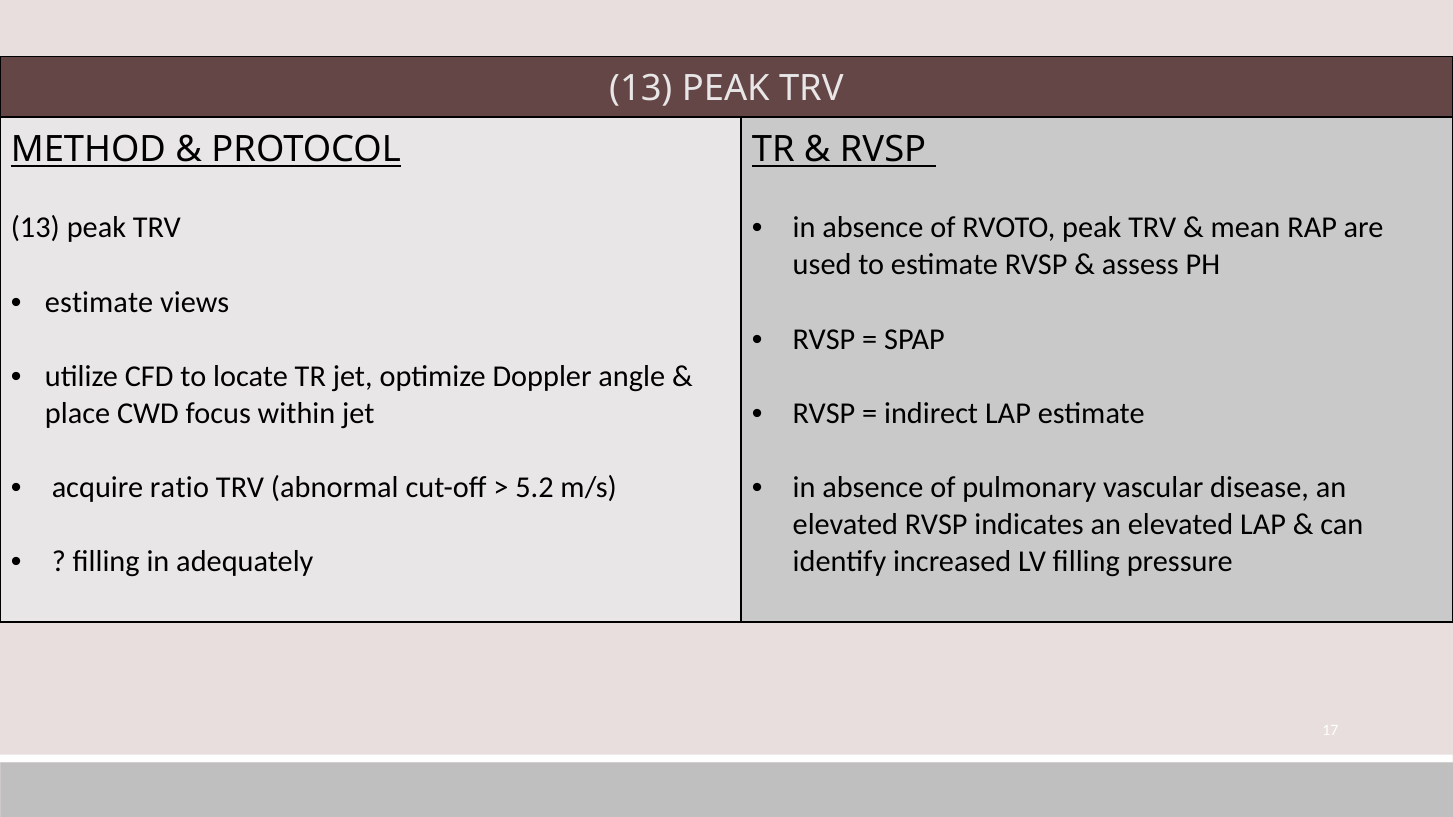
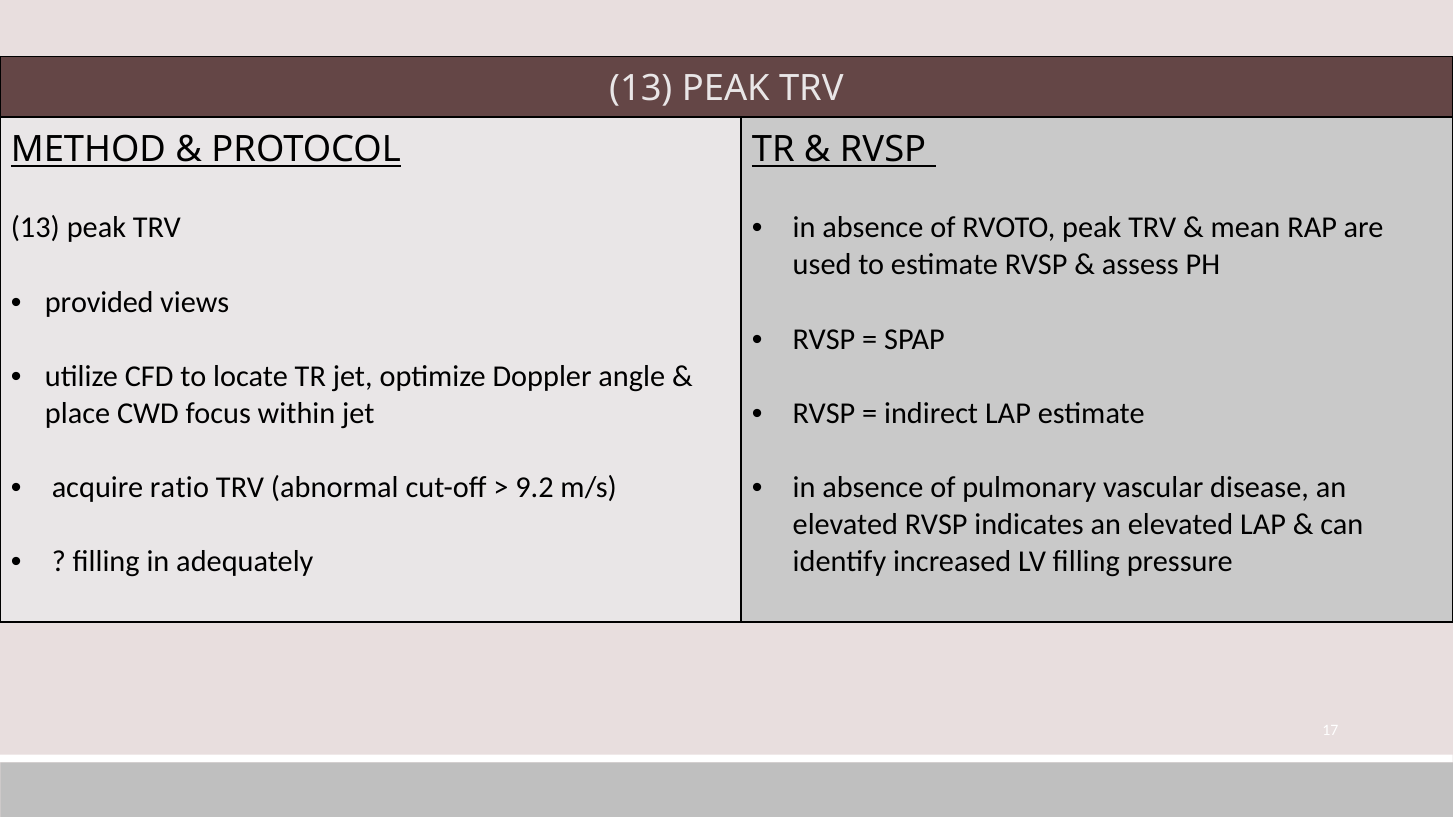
estimate: estimate -> provided (99, 302)
5.2: 5.2 -> 9.2 (534, 487)
